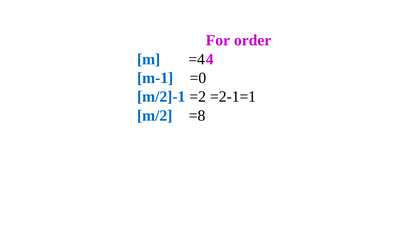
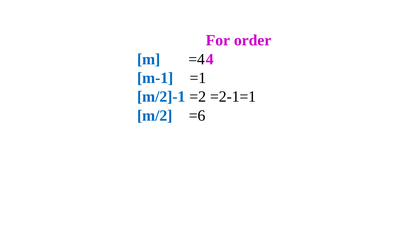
=0: =0 -> =1 (198, 78)
=8: =8 -> =6 (197, 115)
